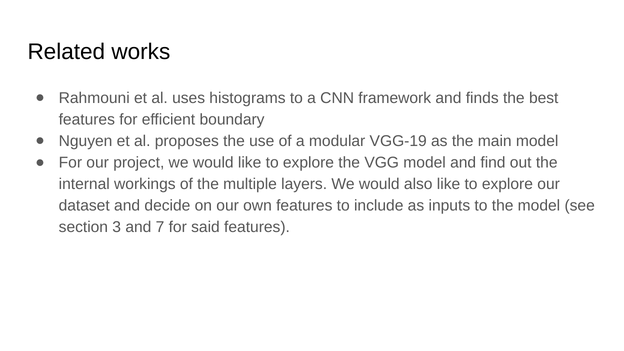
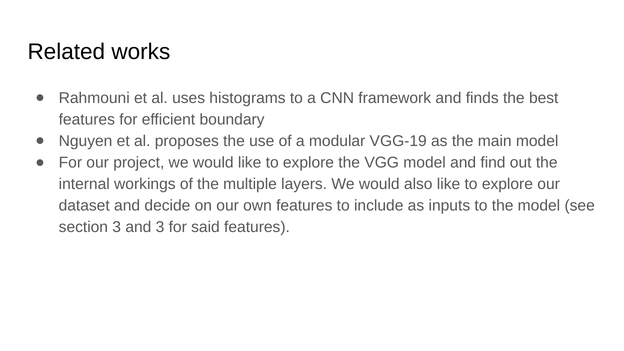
and 7: 7 -> 3 (160, 227)
